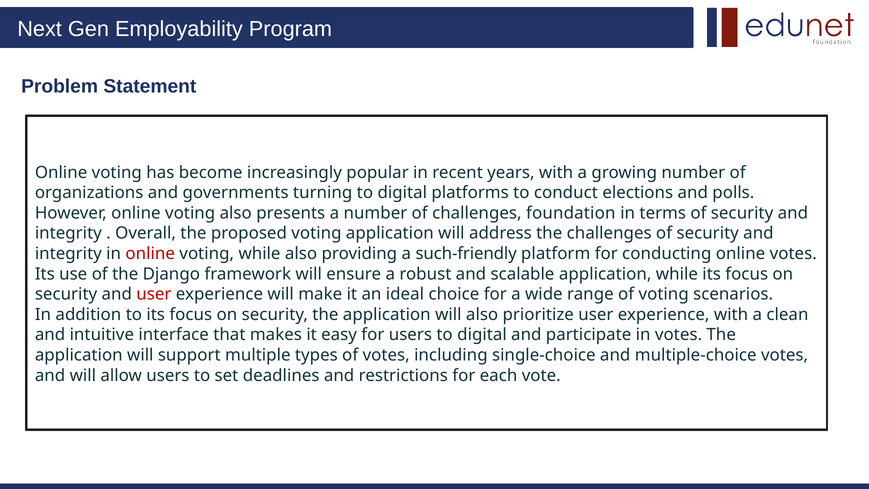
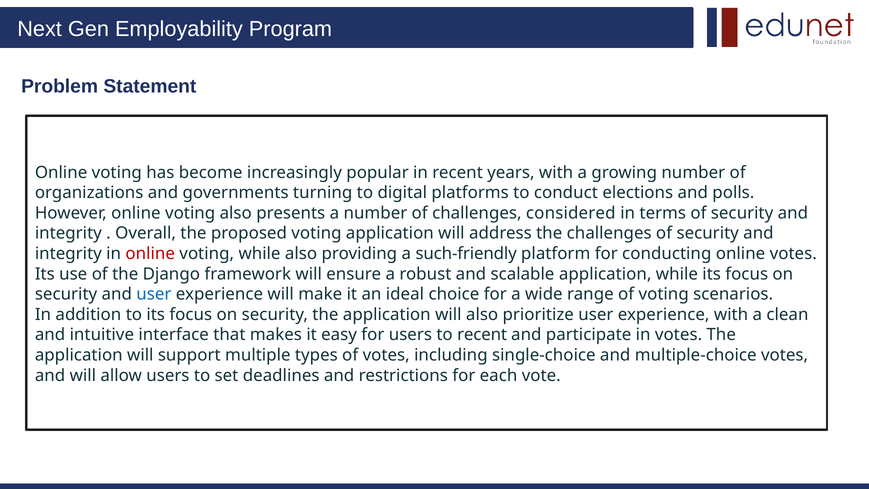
foundation: foundation -> considered (571, 213)
user colour: red -> blue (154, 294)
users to digital: digital -> recent (482, 335)
